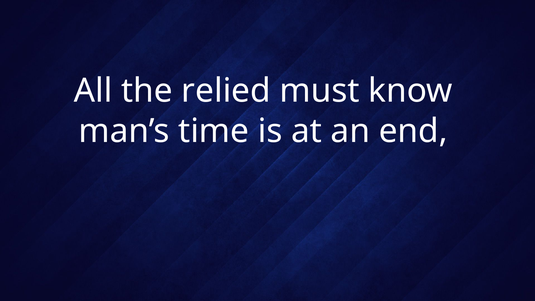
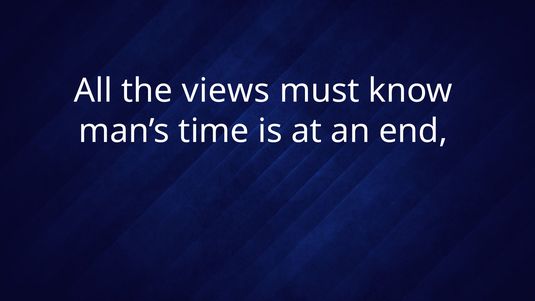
relied: relied -> views (226, 91)
